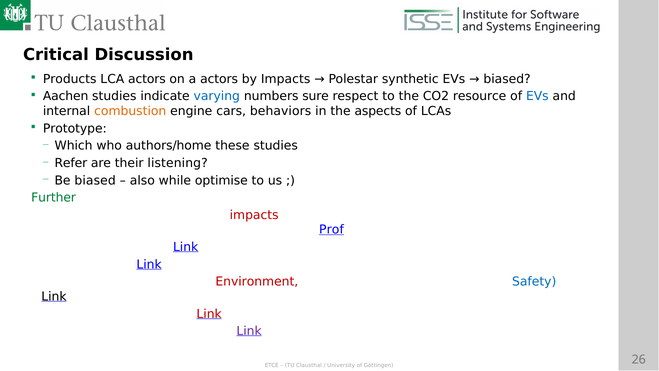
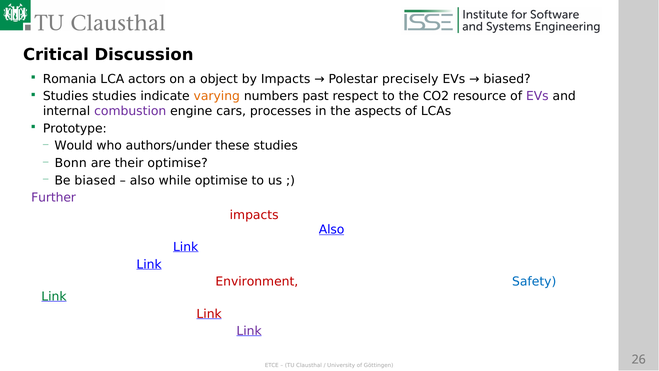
Products: Products -> Romania (70, 79)
a actors: actors -> object (219, 79)
synthetic: synthetic -> precisely (410, 79)
Aachen: Aachen -> Studies (66, 96)
varying colour: blue -> orange (217, 96)
sure: sure -> past (316, 96)
EVs colour: blue -> purple (537, 96)
combustion colour: orange -> purple (130, 111)
behaviors: behaviors -> processes (281, 111)
Which: Which -> Would (74, 146)
authors/home: authors/home -> authors/under (169, 146)
Refer: Refer -> Bonn (71, 163)
their listening: listening -> optimise (178, 163)
Further colour: green -> purple (54, 198)
Prof: Prof -> Also (332, 230)
Link colour: black -> green (54, 296)
